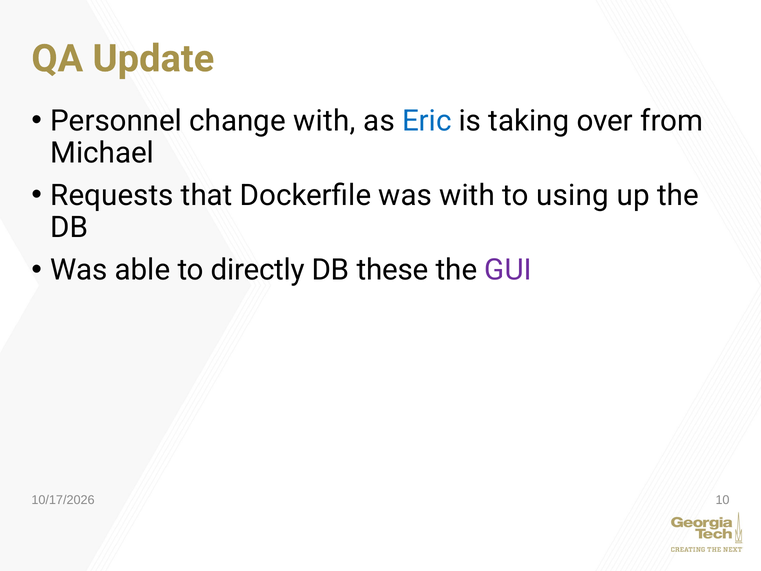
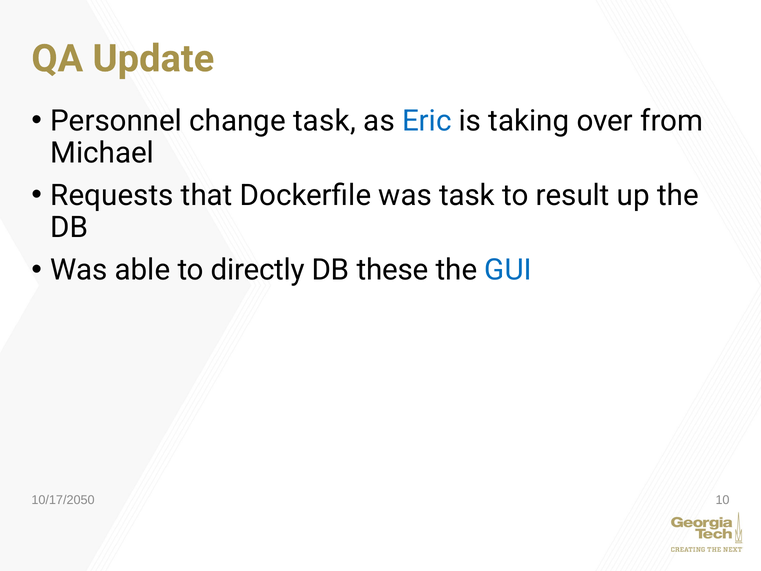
change with: with -> task (324, 121)
was with: with -> task (467, 195)
using: using -> result (573, 195)
GUI colour: purple -> blue (508, 270)
10/17/2026: 10/17/2026 -> 10/17/2050 (63, 500)
